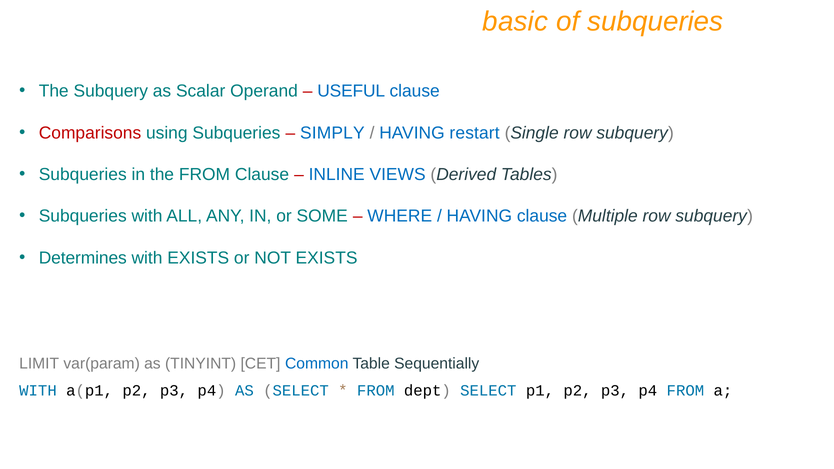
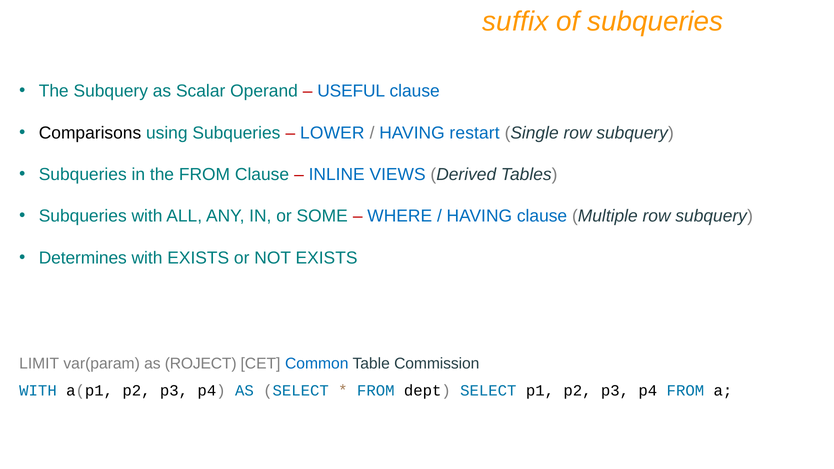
basic: basic -> suffix (515, 22)
Comparisons colour: red -> black (90, 133)
SIMPLY: SIMPLY -> LOWER (332, 133)
TINYINT: TINYINT -> ROJECT (201, 364)
Sequentially: Sequentially -> Commission (437, 364)
